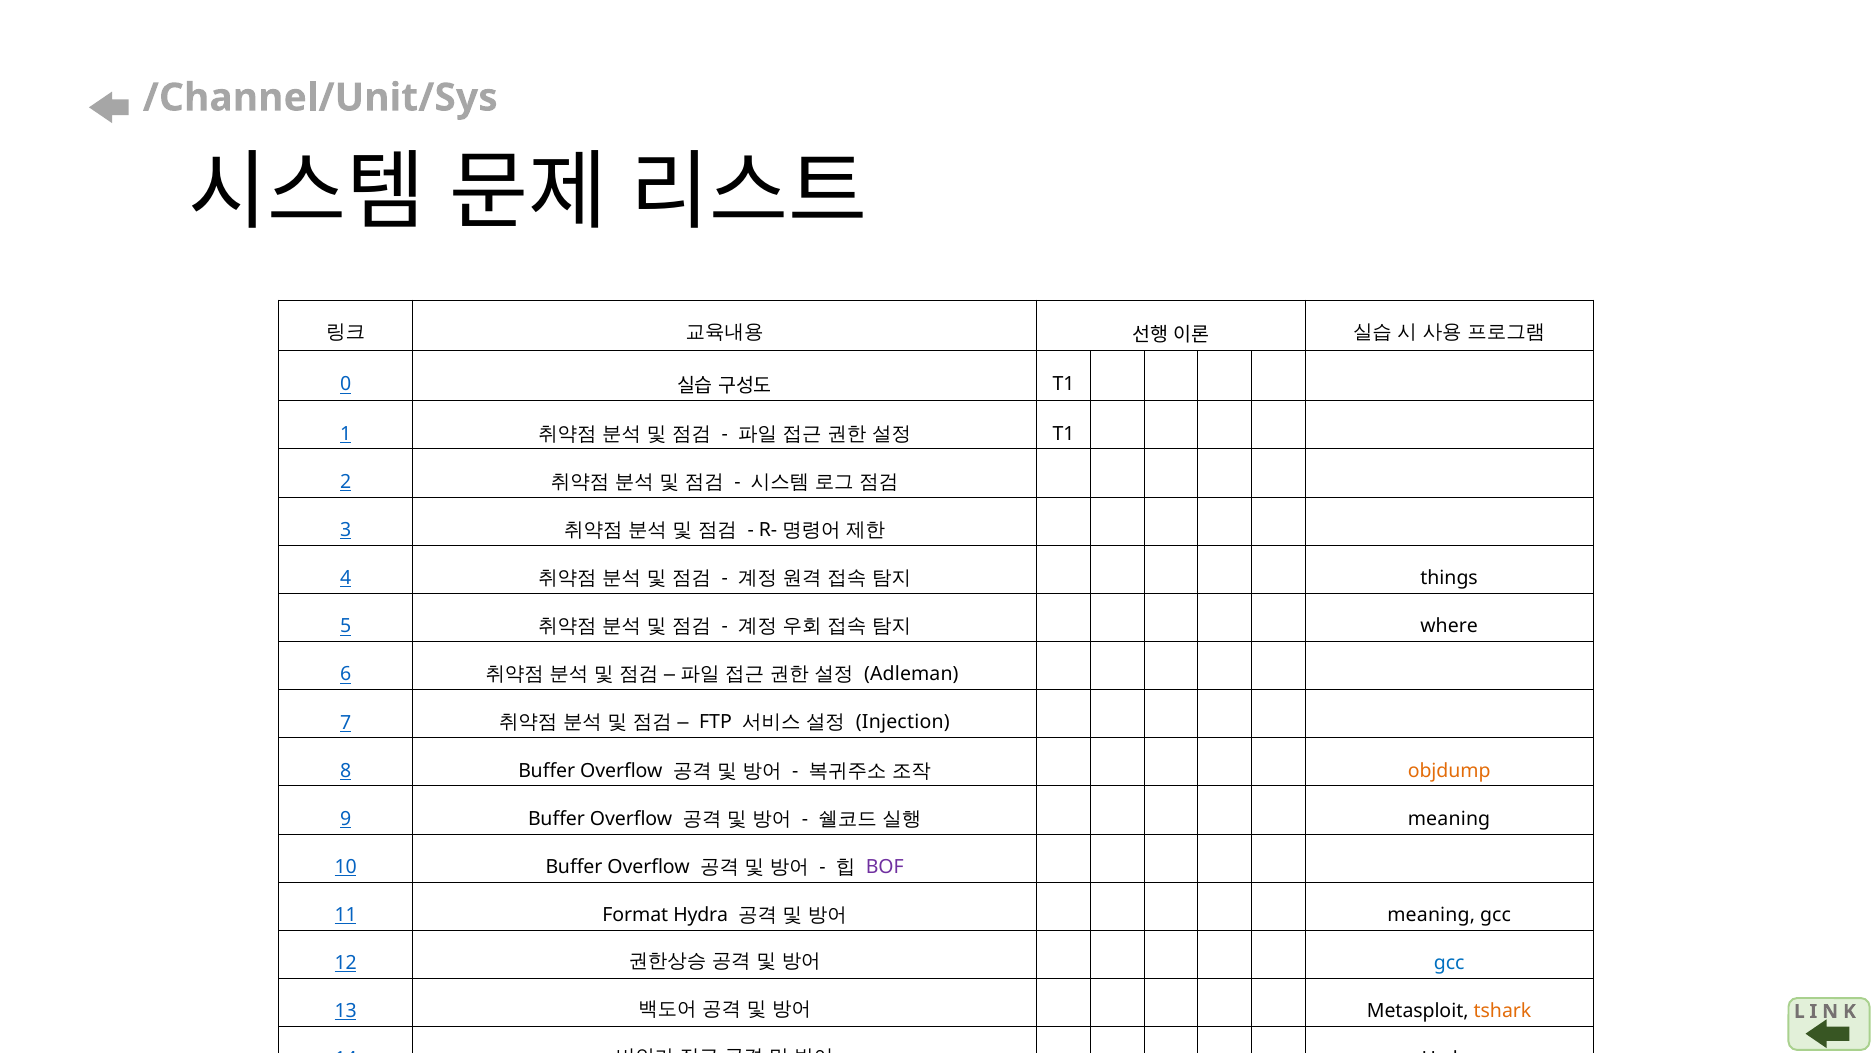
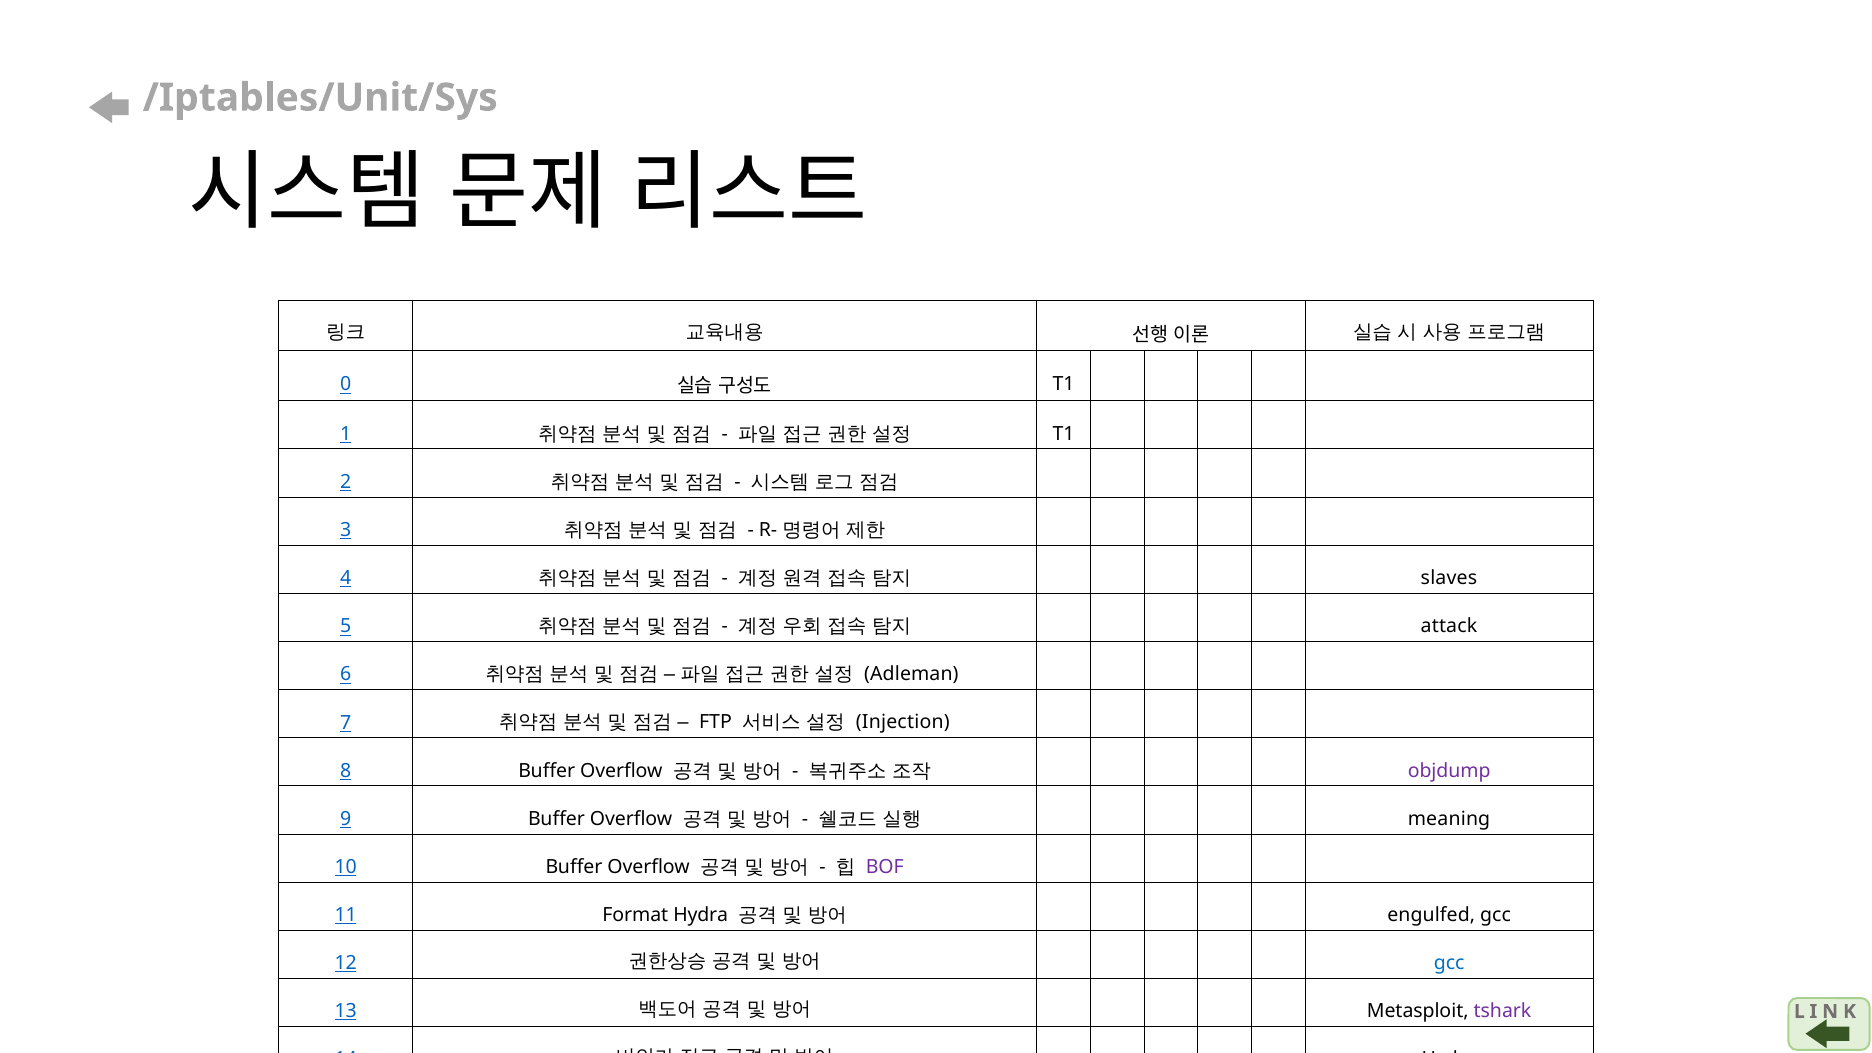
/Channel/Unit/Sys: /Channel/Unit/Sys -> /Iptables/Unit/Sys (320, 98)
things: things -> slaves (1449, 578)
where: where -> attack (1449, 626)
objdump colour: orange -> purple (1449, 771)
meaning: meaning -> engulfed (1431, 915)
tshark colour: orange -> purple (1503, 1011)
